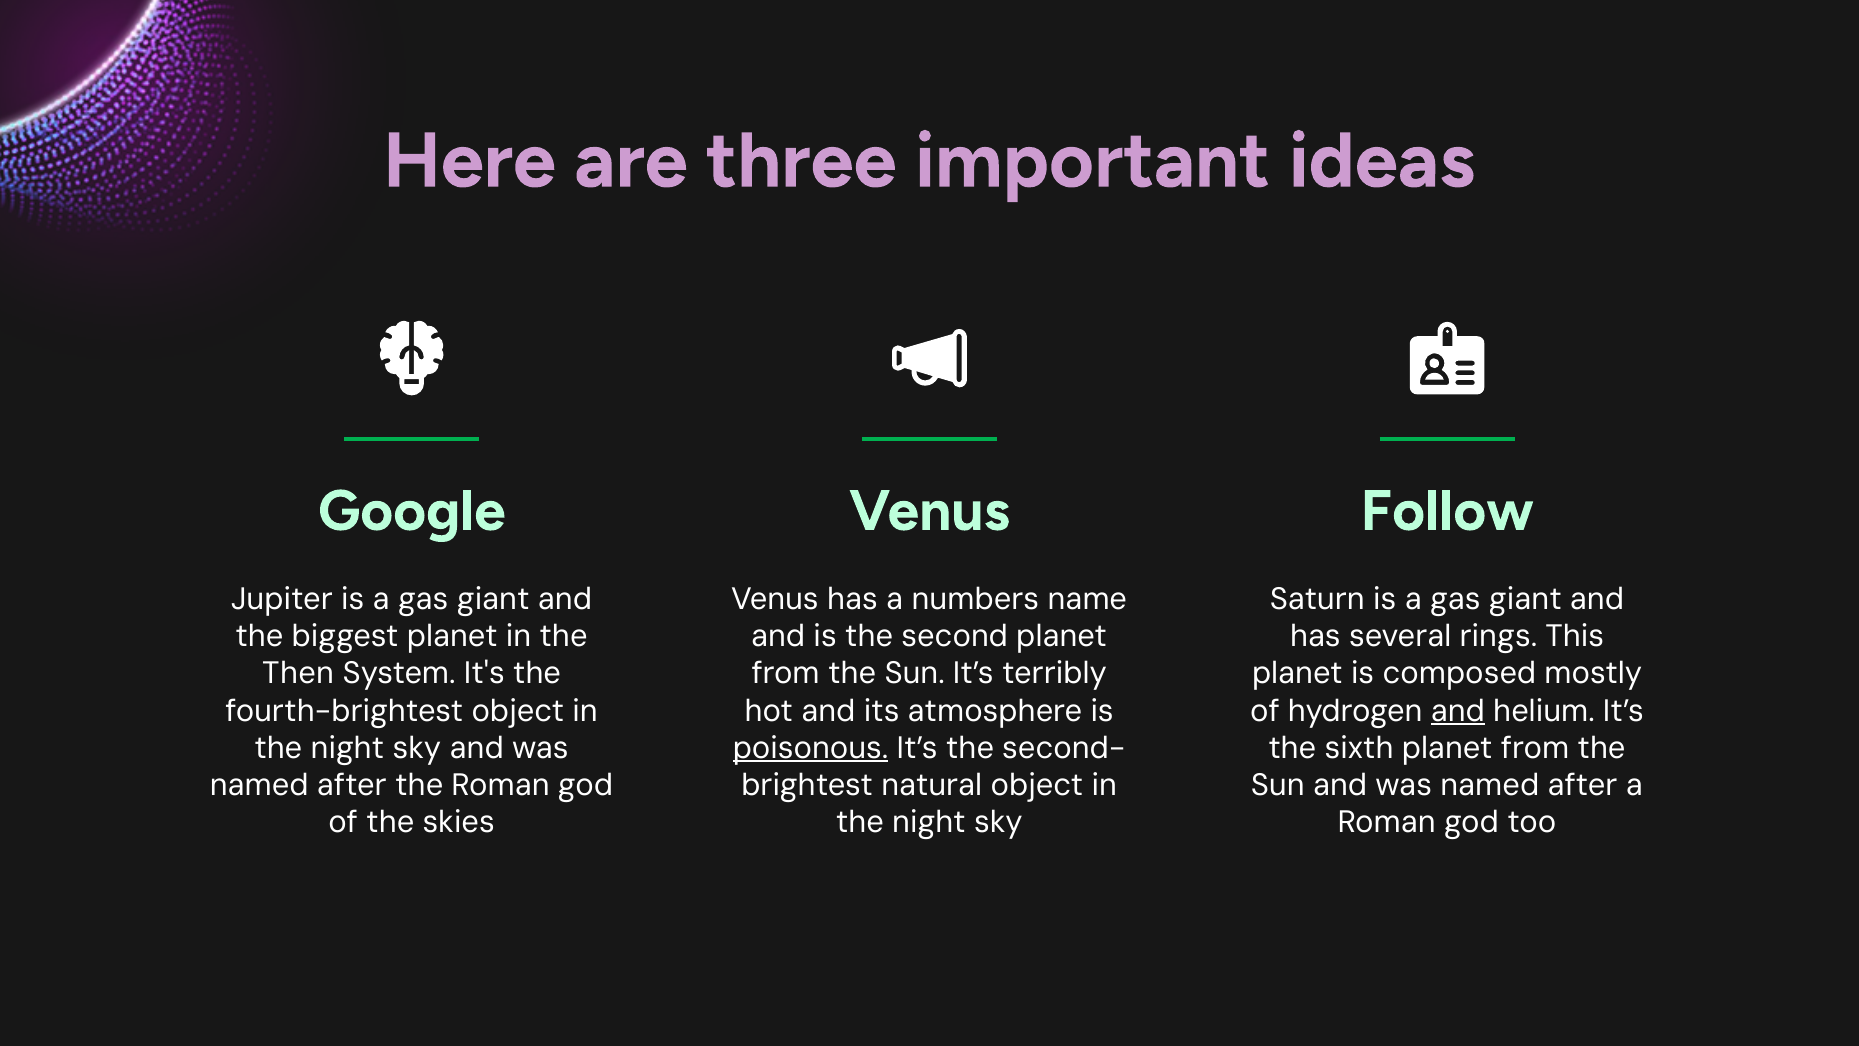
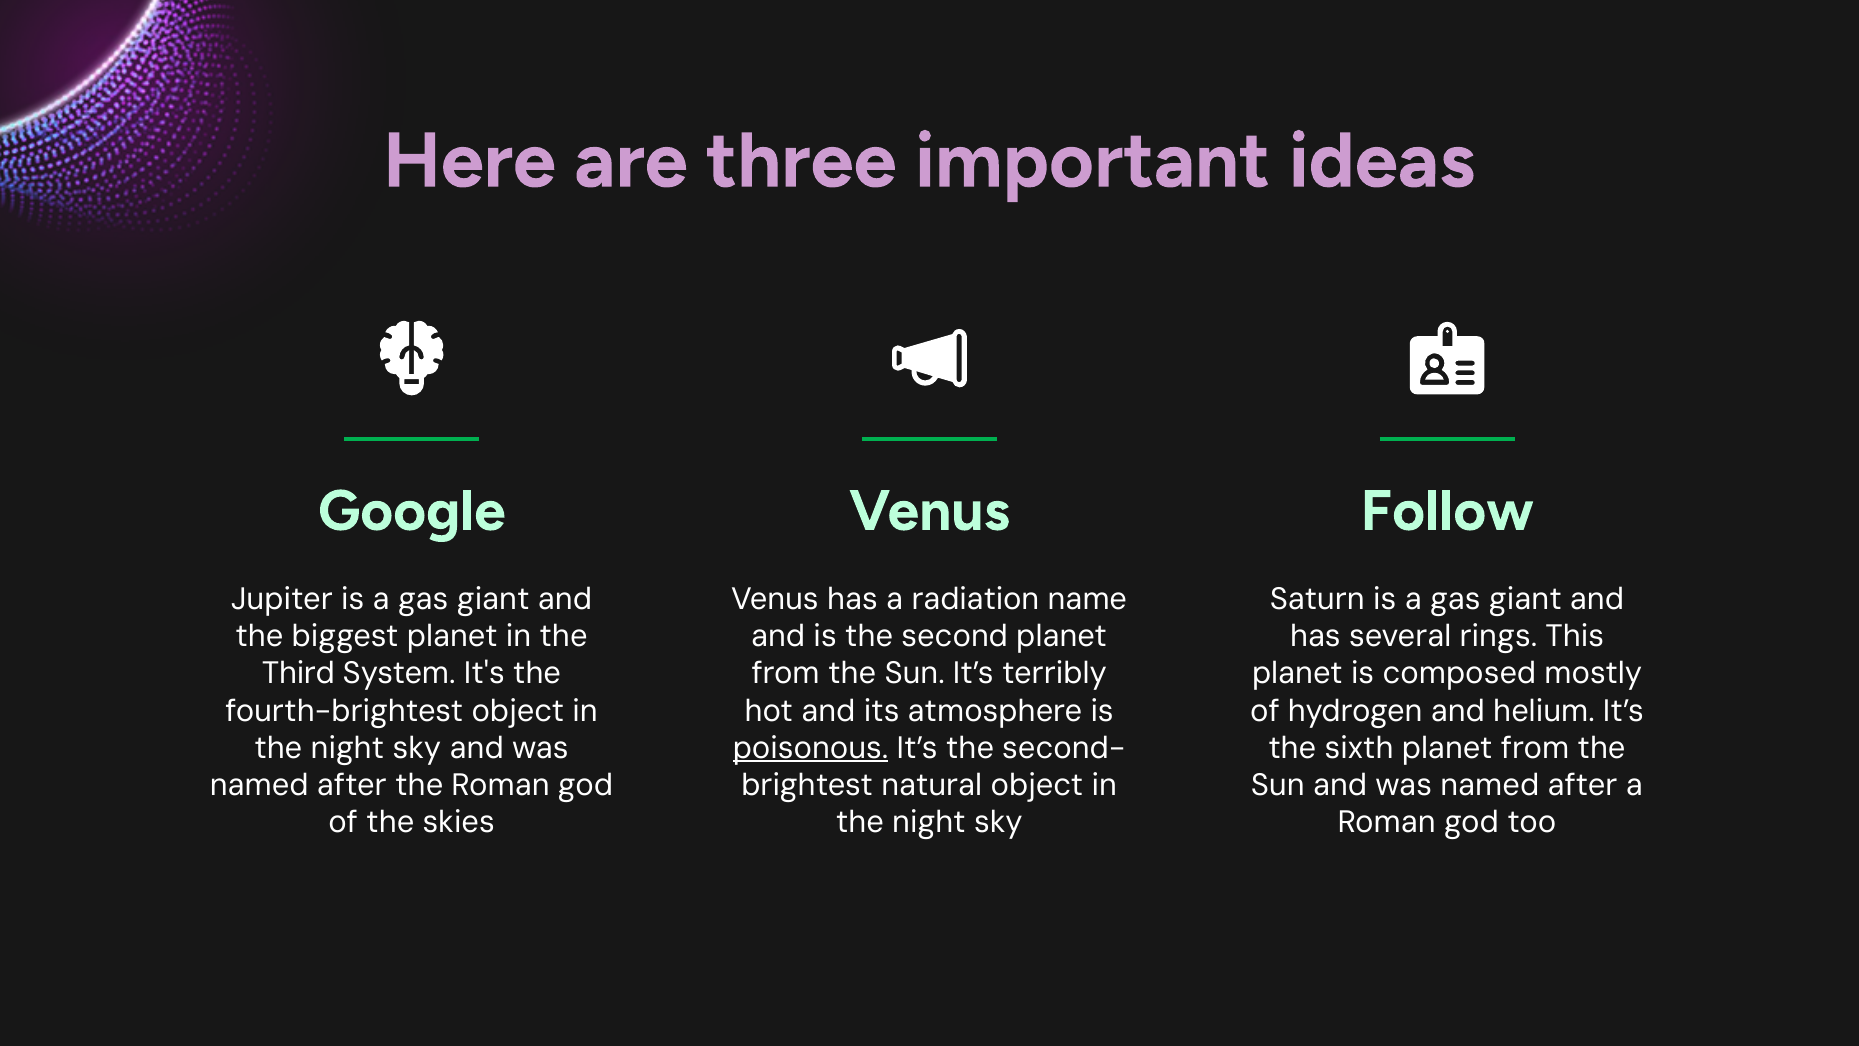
numbers: numbers -> radiation (975, 599)
Then: Then -> Third (298, 673)
and underline: present -> none (1458, 711)
